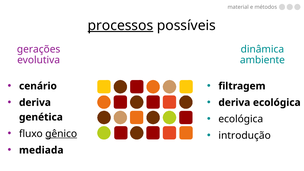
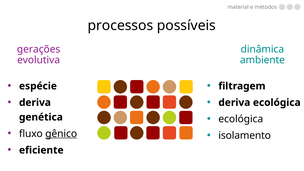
processos underline: present -> none (120, 26)
cenário: cenário -> espécie (38, 86)
introdução: introdução -> isolamento (245, 136)
mediada: mediada -> eficiente (41, 150)
